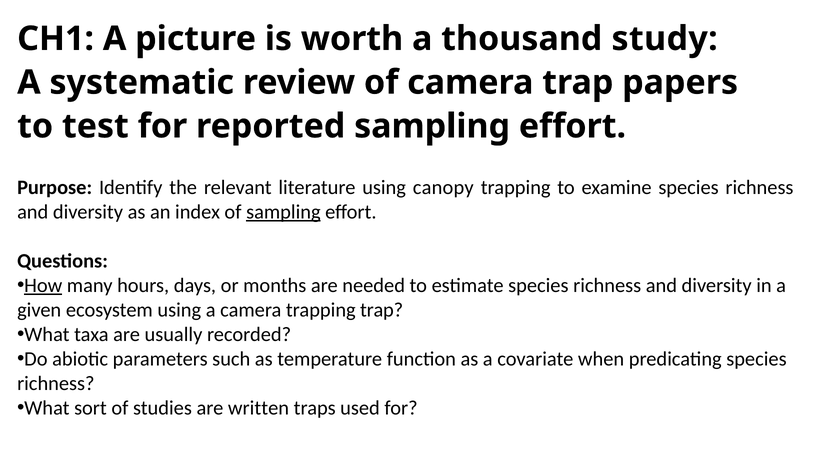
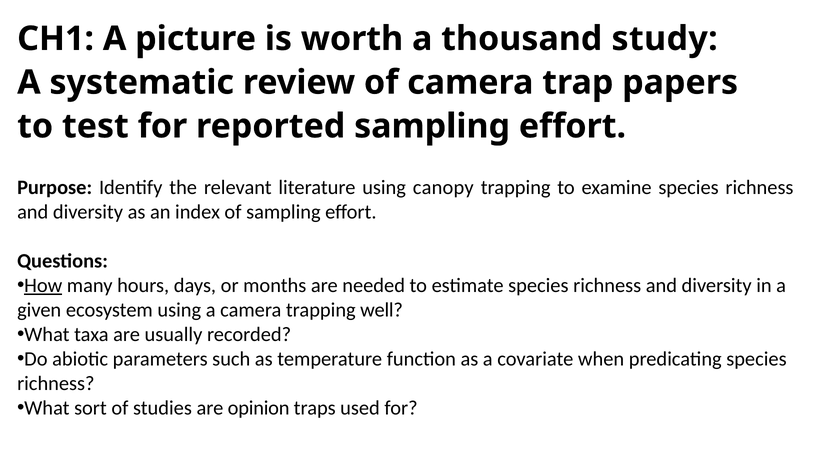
sampling underline: present -> none (283, 212)
trapping trap: trap -> well (382, 310)
written: written -> opinion (259, 408)
